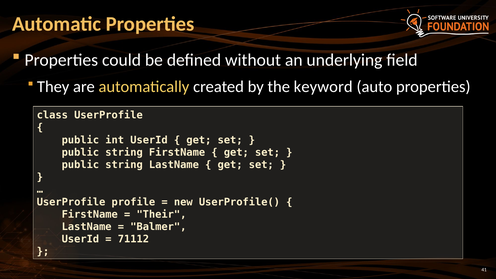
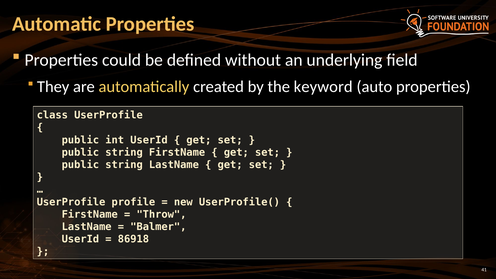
Their: Their -> Throw (161, 214)
71112: 71112 -> 86918 (133, 239)
